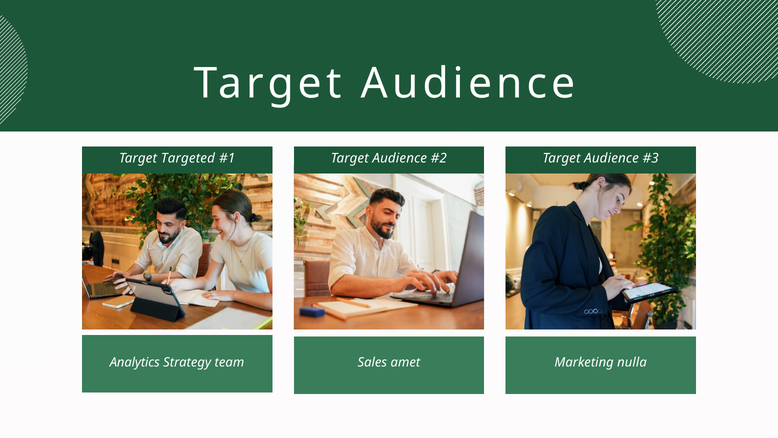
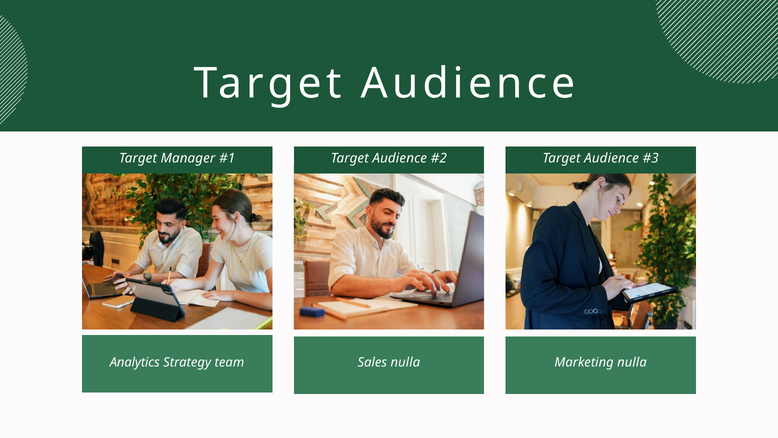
Targeted: Targeted -> Manager (188, 158)
Sales amet: amet -> nulla (405, 362)
